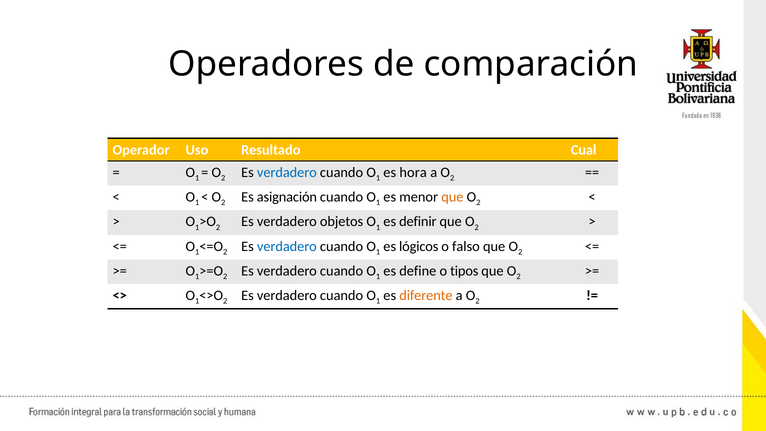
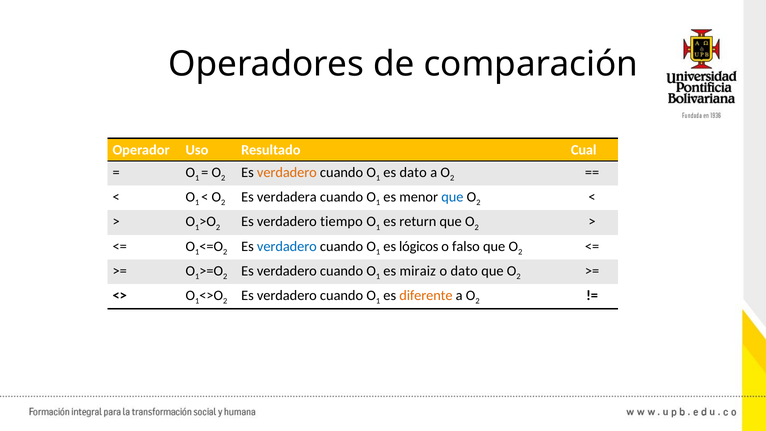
verdadero colour: blue -> orange (287, 172)
es hora: hora -> dato (413, 172)
asignación: asignación -> verdadera (287, 197)
que colour: orange -> blue (452, 197)
objetos: objetos -> tiempo (341, 222)
definir: definir -> return (418, 222)
define: define -> miraiz (418, 271)
o tipos: tipos -> dato (464, 271)
